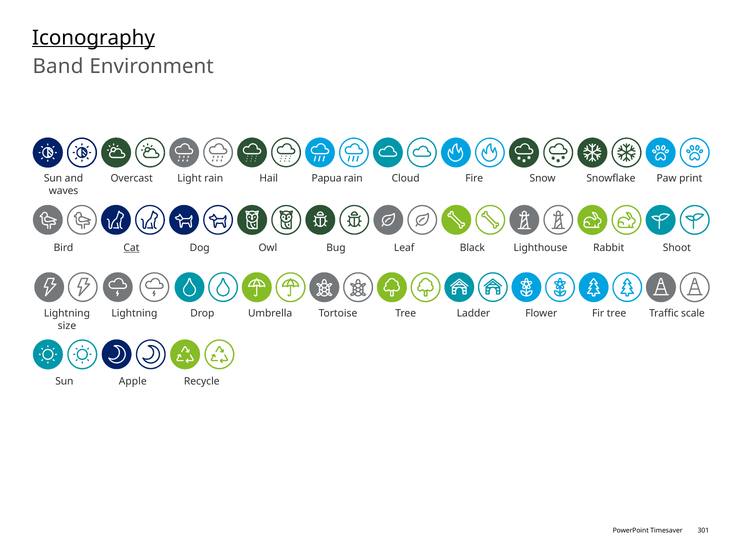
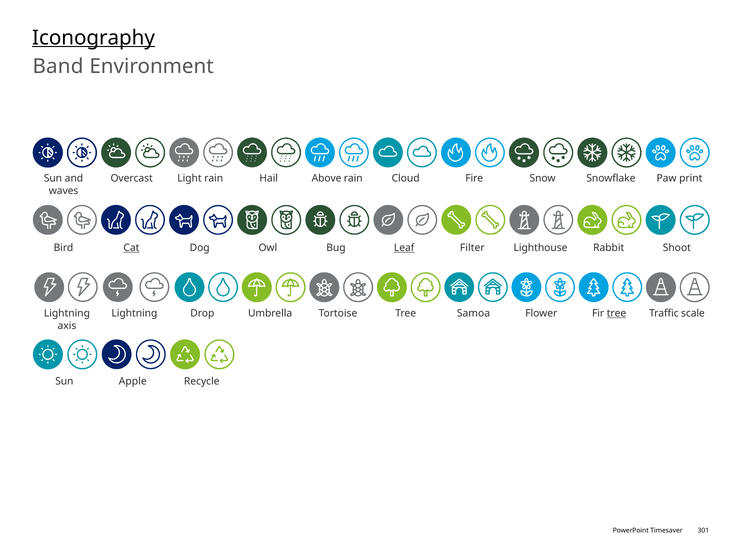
Papua: Papua -> Above (327, 178)
Leaf underline: none -> present (404, 248)
Black: Black -> Filter (472, 248)
Ladder: Ladder -> Samoa (473, 313)
tree underline: none -> present (617, 313)
size: size -> axis (67, 326)
